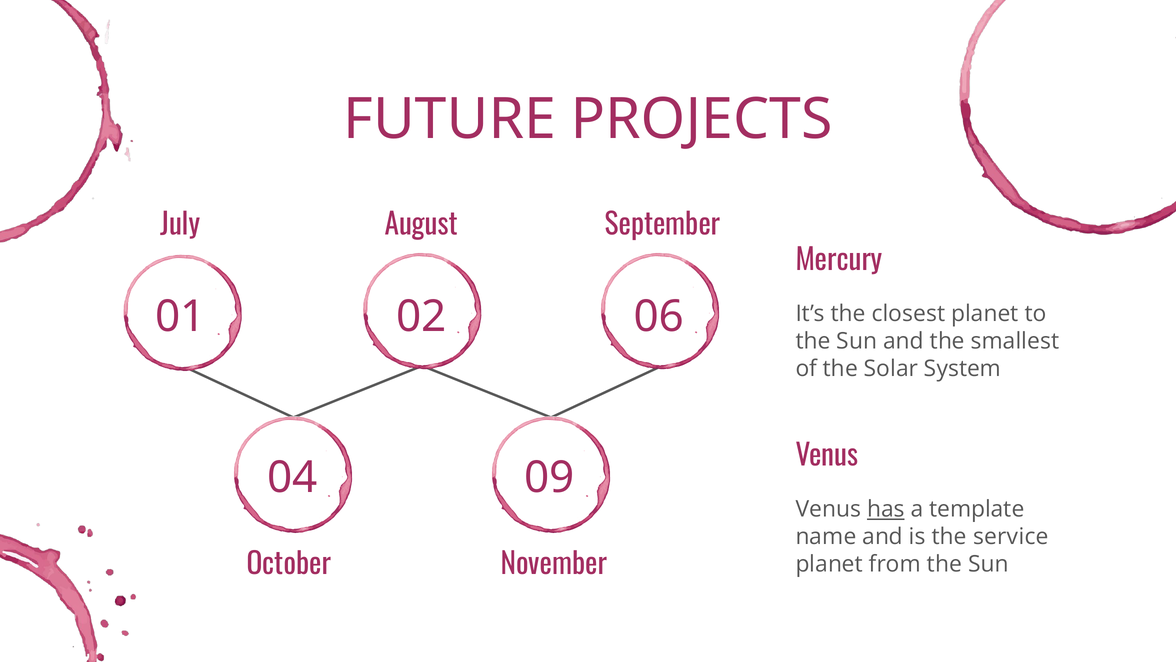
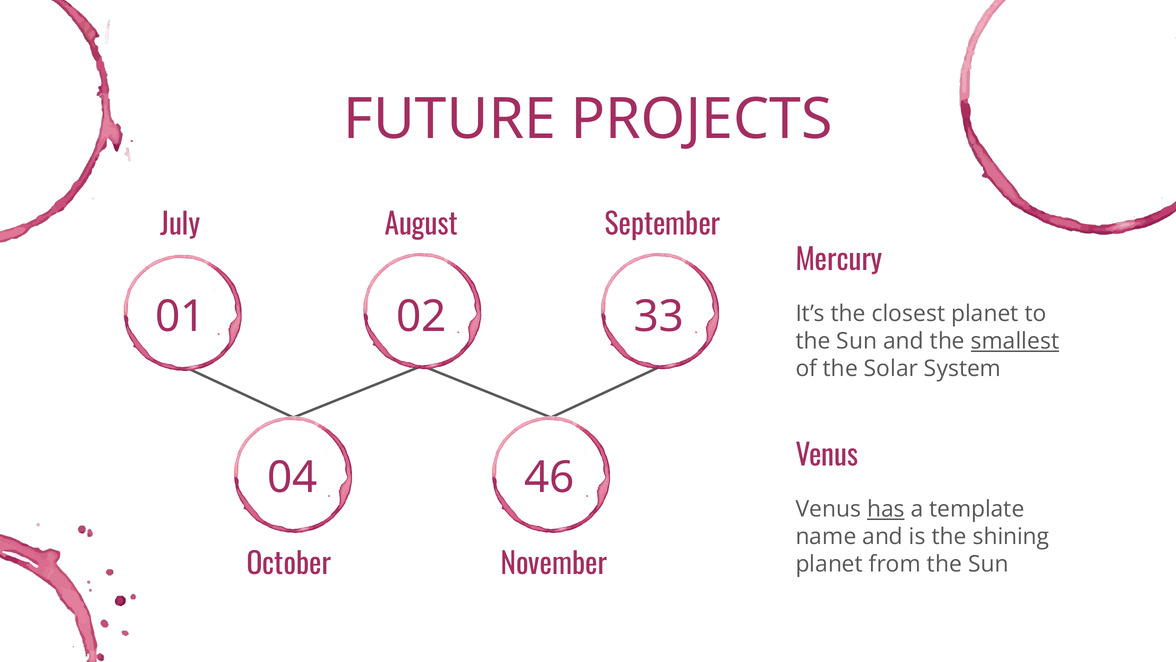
06: 06 -> 33 (659, 316)
smallest underline: none -> present (1015, 341)
09: 09 -> 46 (549, 478)
service: service -> shining (1011, 537)
